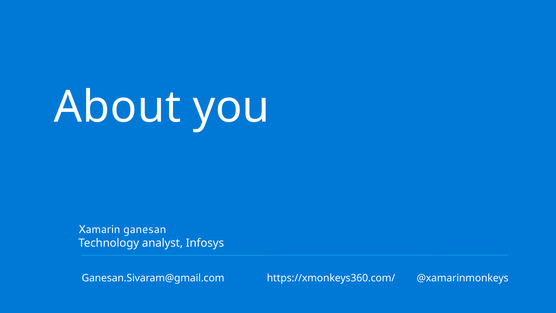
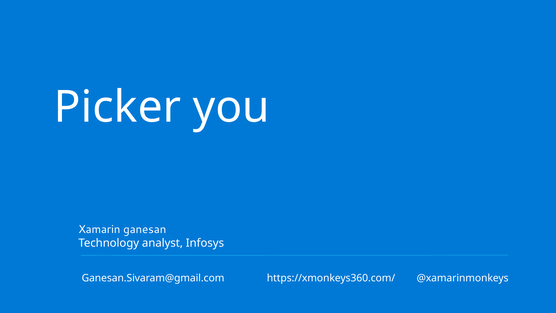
About: About -> Picker (118, 107)
